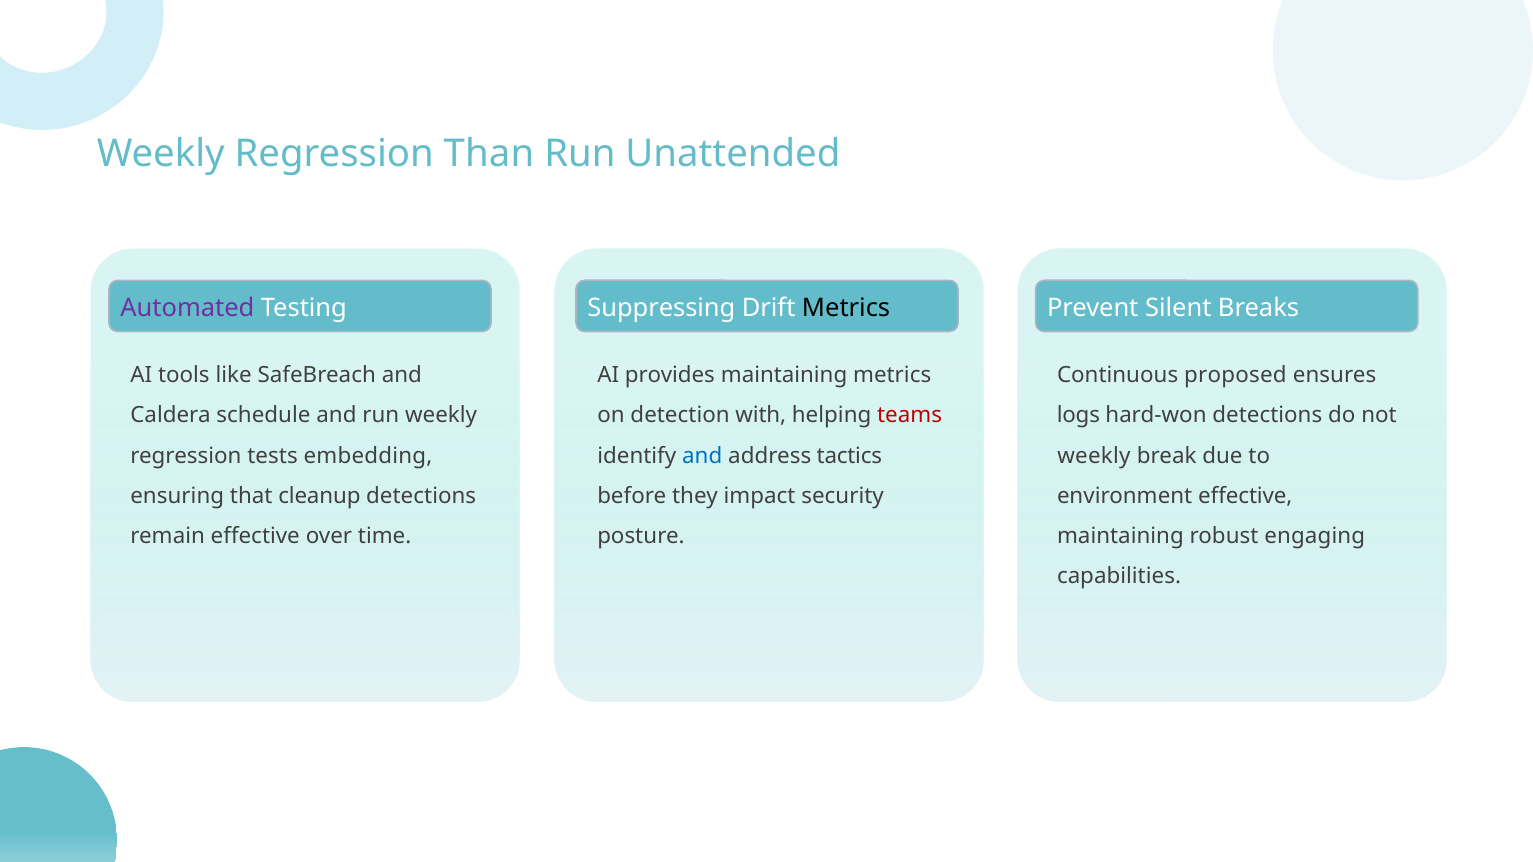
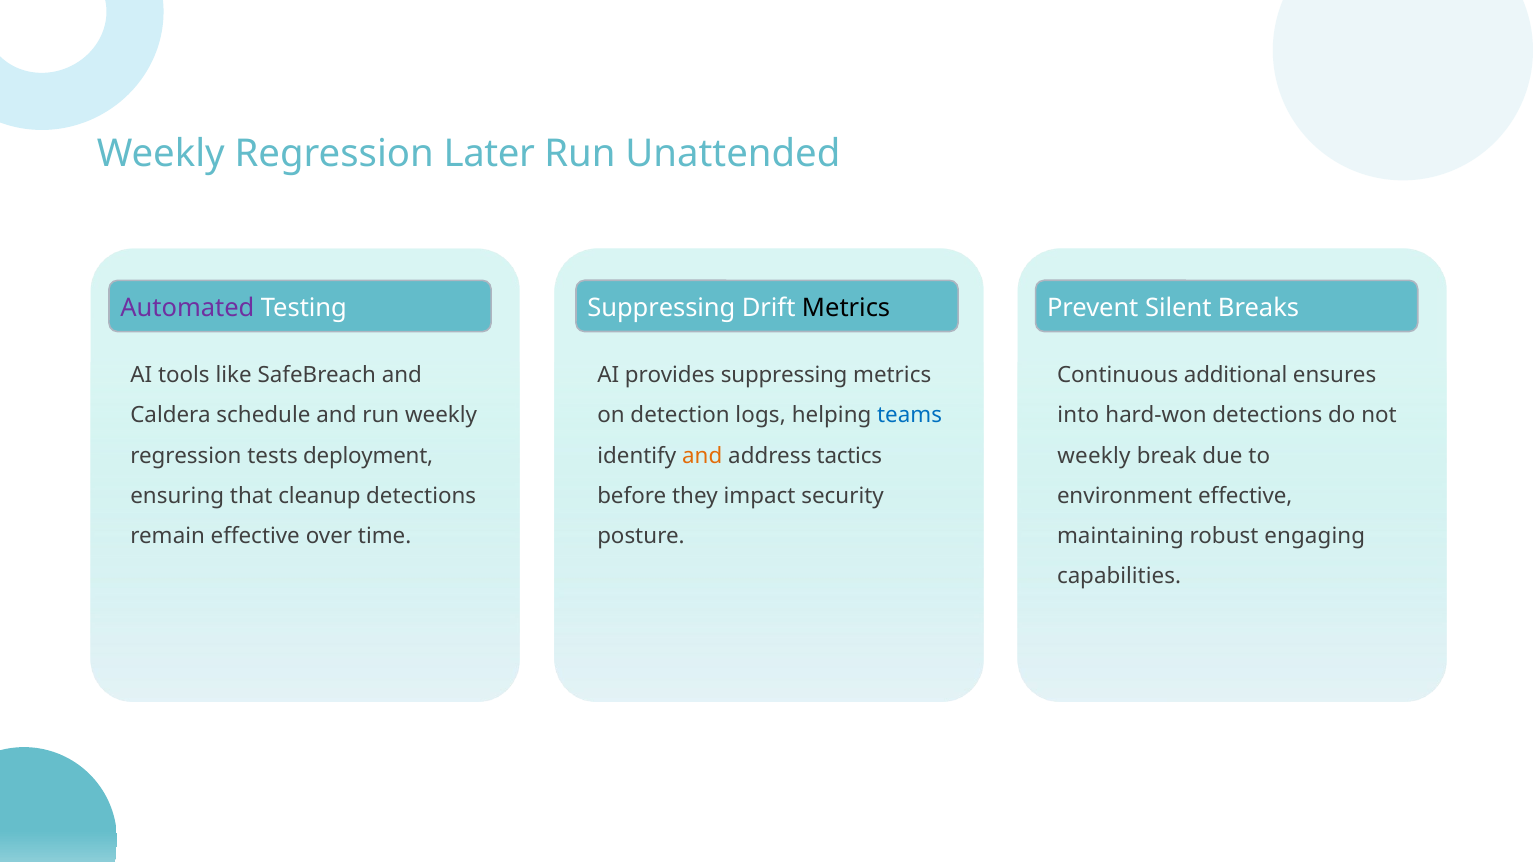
Than: Than -> Later (489, 154)
provides maintaining: maintaining -> suppressing (784, 375)
proposed: proposed -> additional (1236, 375)
with: with -> logs (761, 416)
teams colour: red -> blue (910, 416)
logs: logs -> into (1078, 416)
embedding: embedding -> deployment (368, 456)
and colour: blue -> orange (702, 456)
